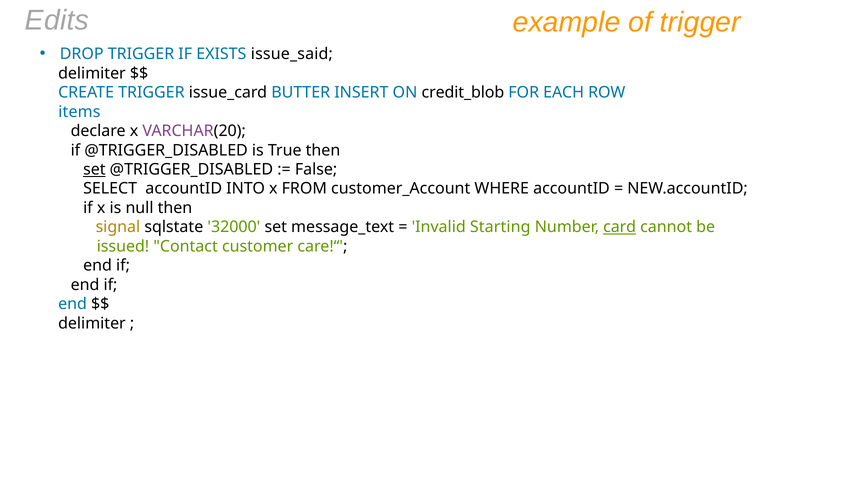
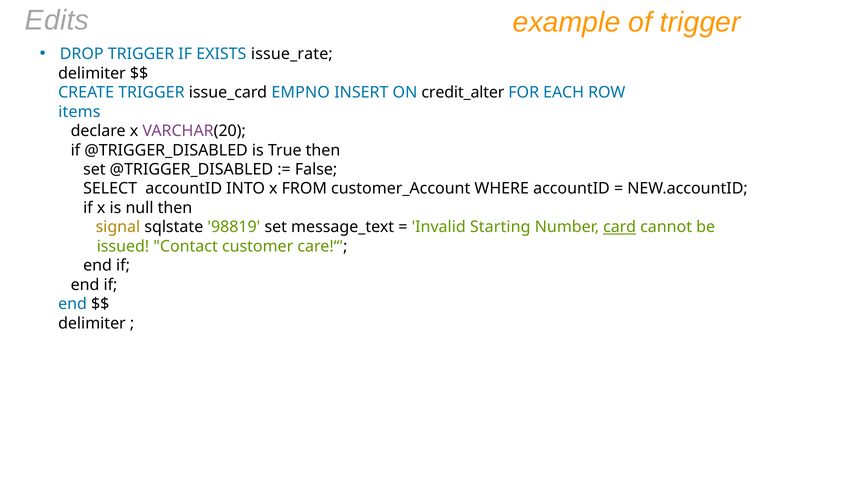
issue_said: issue_said -> issue_rate (292, 54)
BUTTER: BUTTER -> EMPNO (301, 92)
credit_blob: credit_blob -> credit_alter (463, 92)
set underline: present -> none (94, 169)
32000: 32000 -> 98819 (234, 227)
